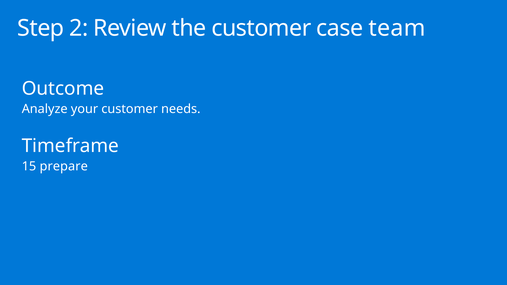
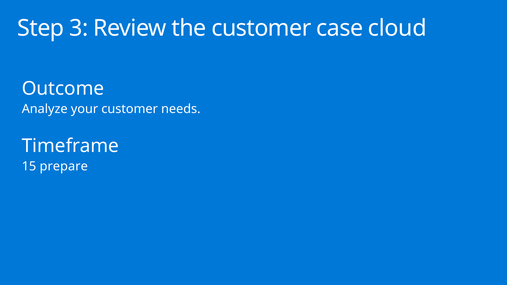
2: 2 -> 3 (79, 28)
team: team -> cloud (397, 28)
